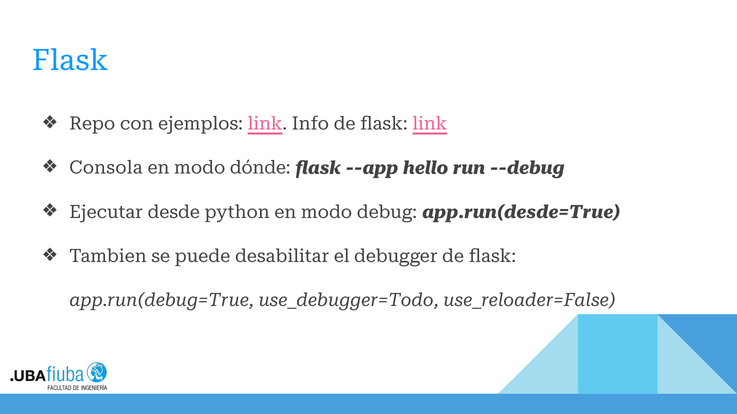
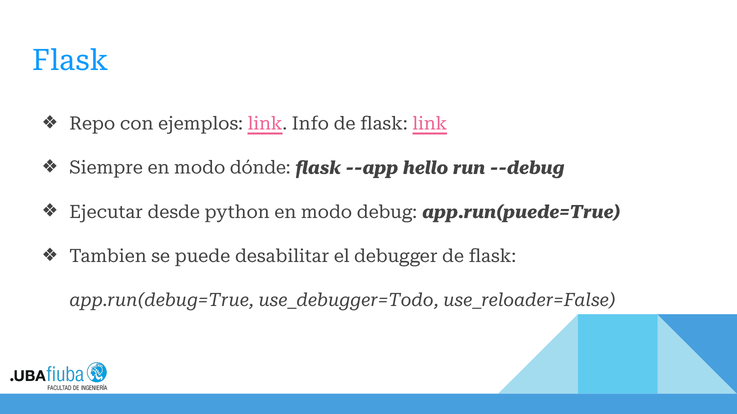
Consola: Consola -> Siempre (106, 168)
app.run(desde=True: app.run(desde=True -> app.run(puede=True (521, 212)
